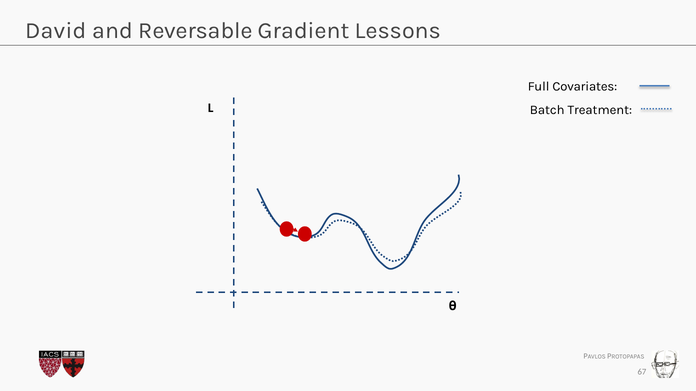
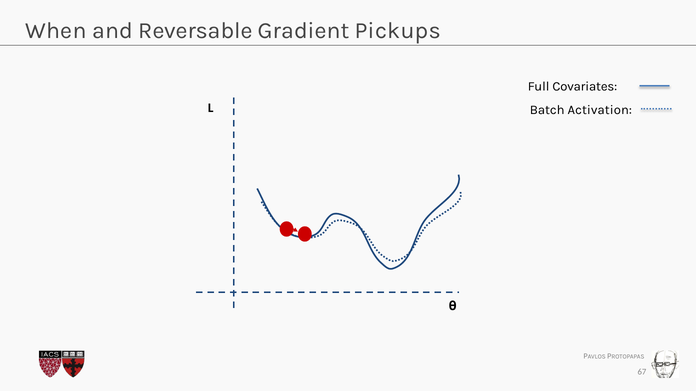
David: David -> When (56, 30)
Lessons: Lessons -> Pickups (398, 30)
Treatment: Treatment -> Activation (600, 110)
